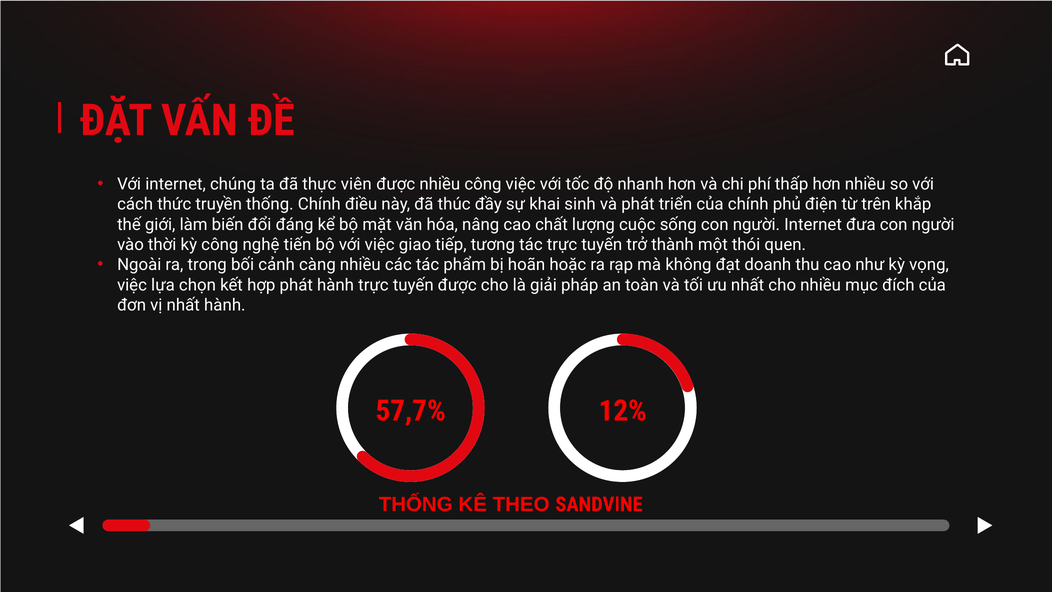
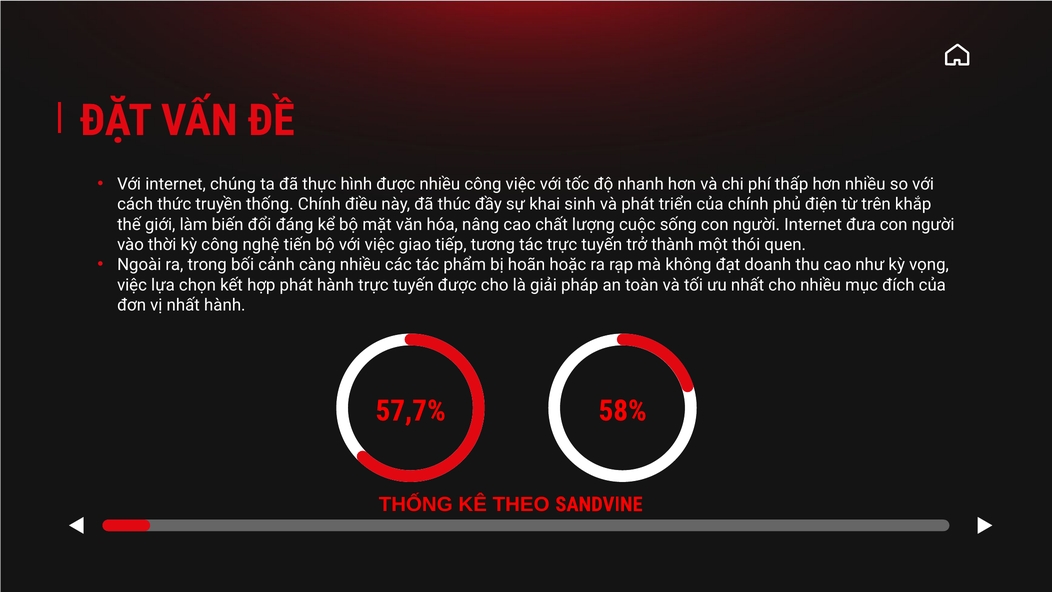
viên: viên -> hình (356, 184)
12%: 12% -> 58% (623, 411)
